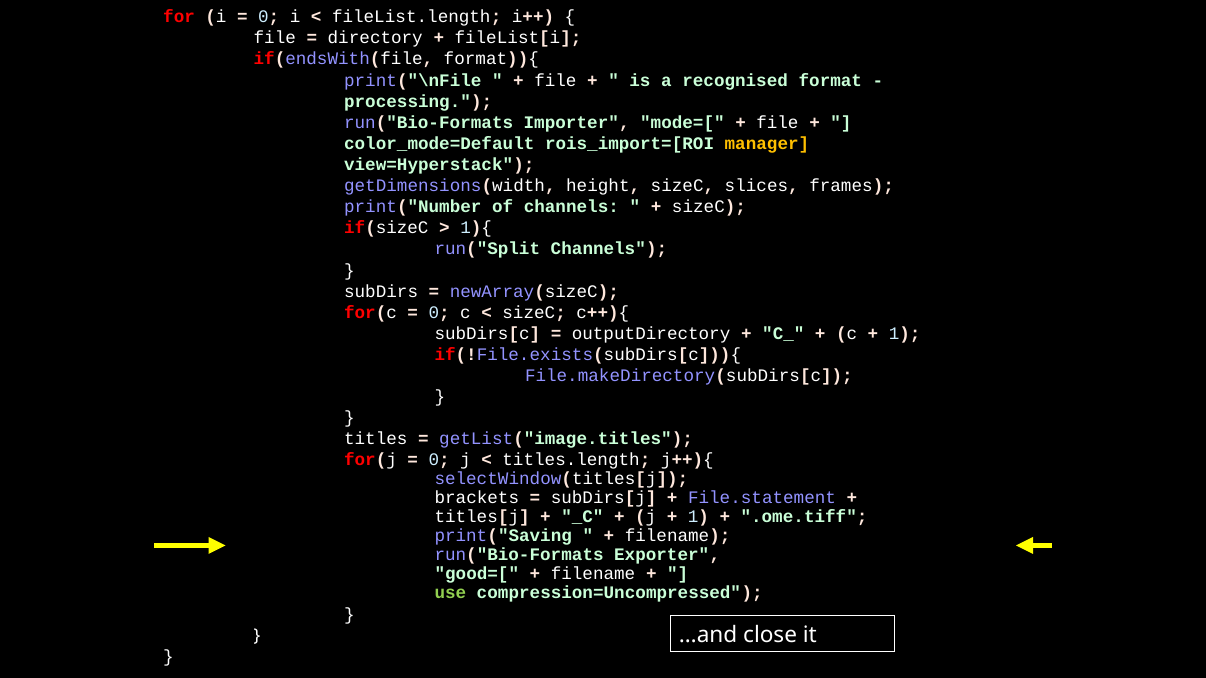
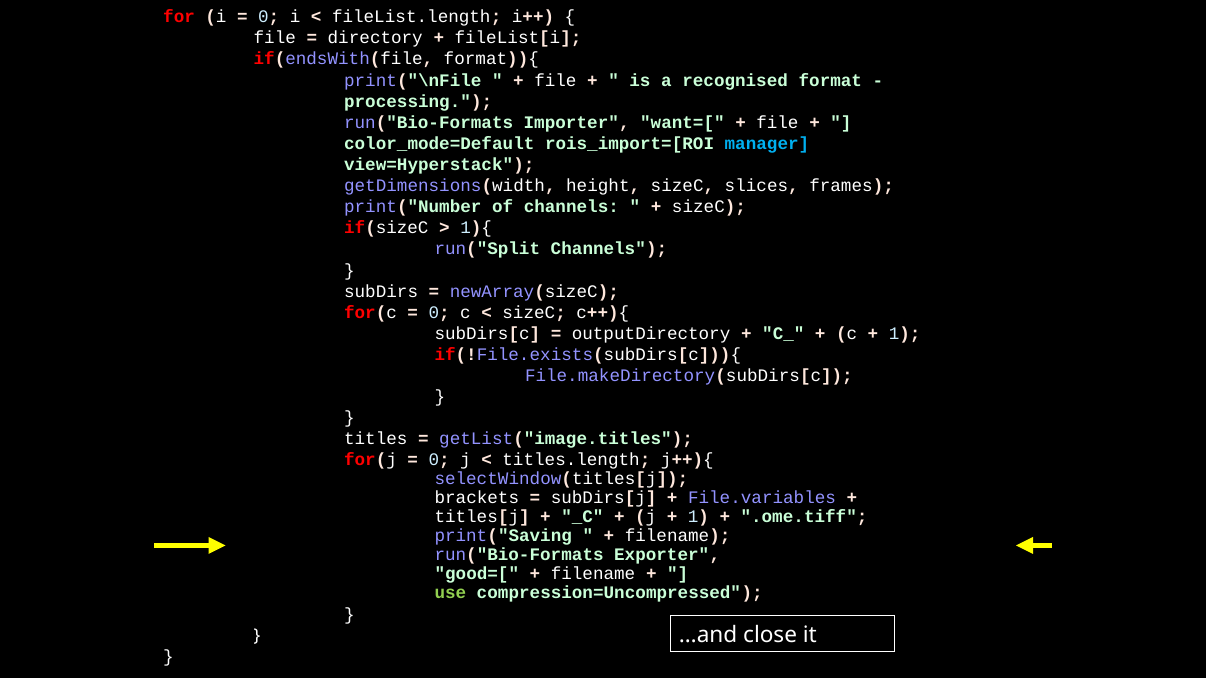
mode=[: mode=[ -> want=[ (682, 123)
manager colour: yellow -> light blue (767, 144)
File.statement: File.statement -> File.variables (762, 498)
